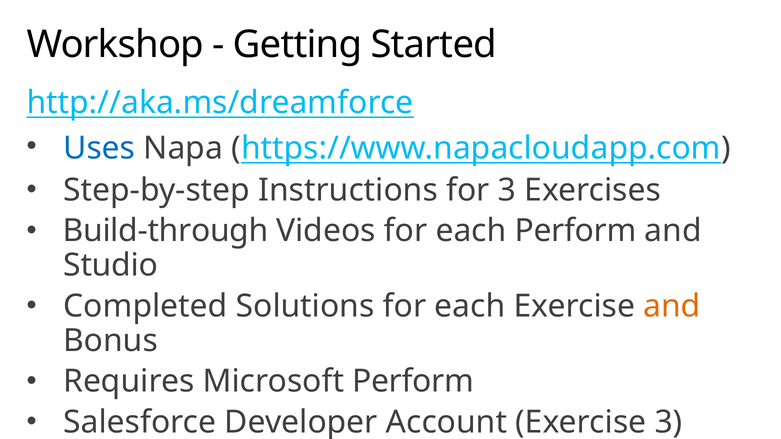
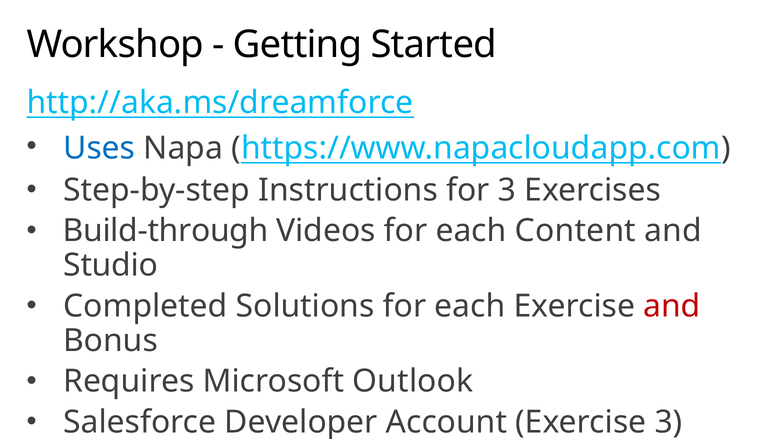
each Perform: Perform -> Content (575, 231)
and colour: orange -> red (672, 306)
Microsoft Perform: Perform -> Outlook (413, 382)
